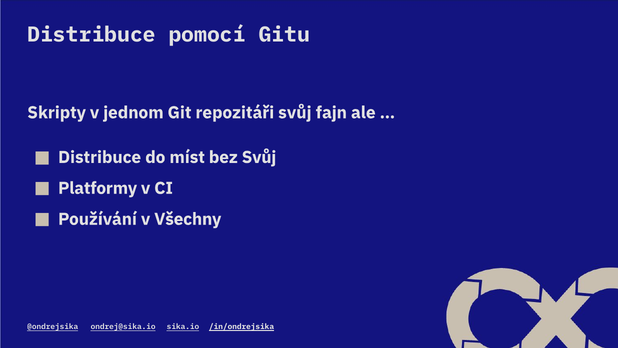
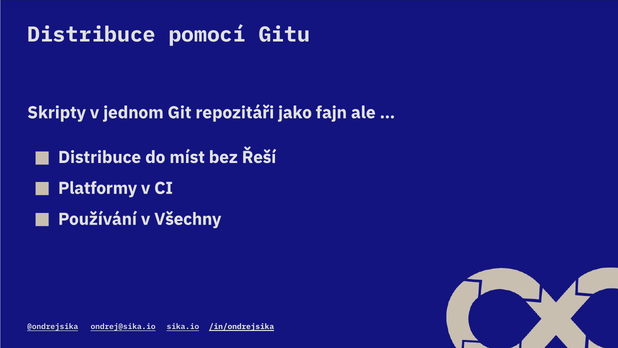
repozitáři svůj: svůj -> jako (295, 112)
bez Svůj: Svůj -> Řeší (259, 157)
